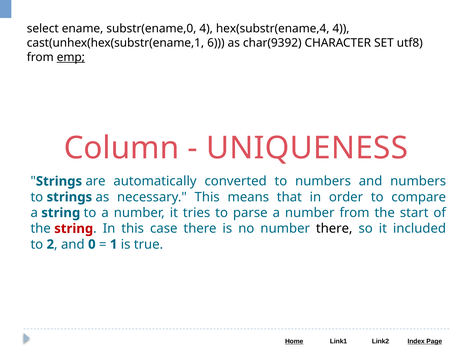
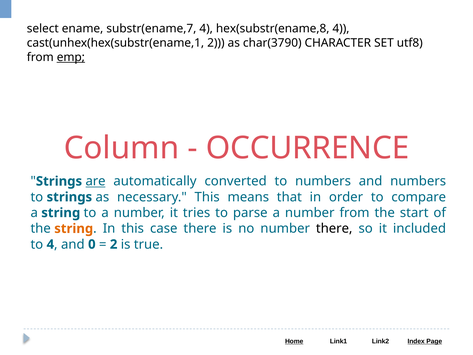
substr(ename,0: substr(ename,0 -> substr(ename,7 (151, 29)
hex(substr(ename,4: hex(substr(ename,4 -> hex(substr(ename,8 (273, 29)
cast(unhex(hex(substr(ename,1 6: 6 -> 2 (216, 43)
char(9392: char(9392 -> char(3790 (272, 43)
UNIQUENESS: UNIQUENESS -> OCCURRENCE (307, 148)
are underline: none -> present (96, 181)
string colour: red -> orange (74, 228)
to 2: 2 -> 4 (50, 244)
1: 1 -> 2 (114, 244)
